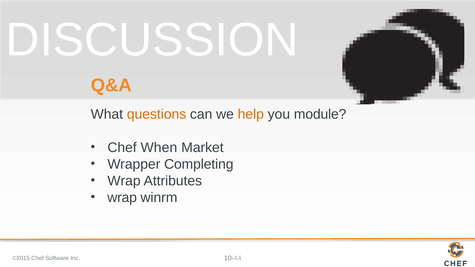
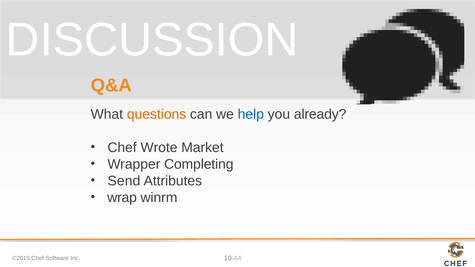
help colour: orange -> blue (251, 114)
module: module -> already (320, 114)
When: When -> Wrote (159, 148)
Wrap: Wrap -> Send (124, 181)
